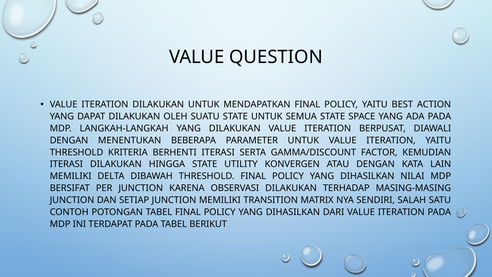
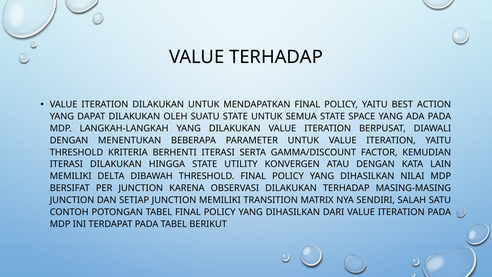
VALUE QUESTION: QUESTION -> TERHADAP (276, 57)
